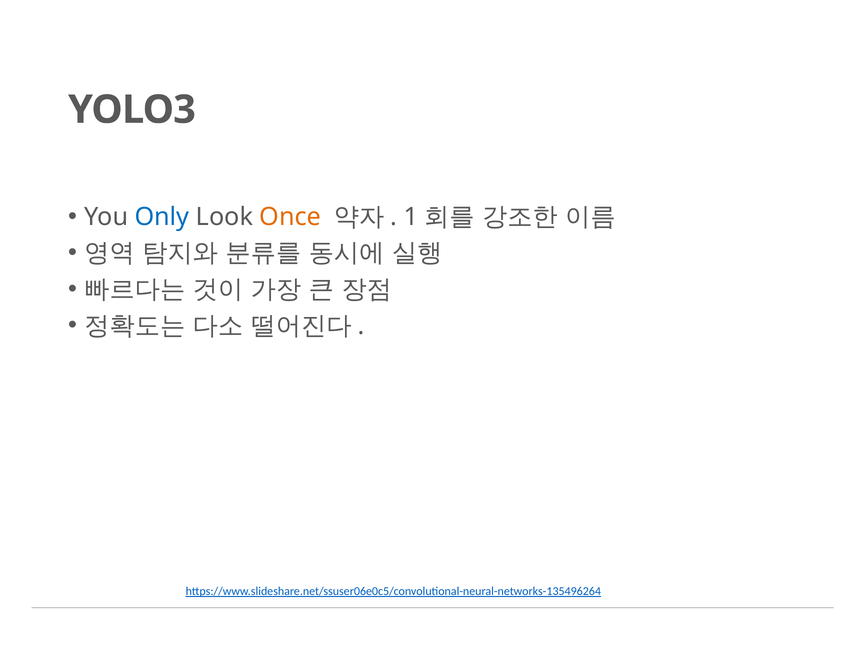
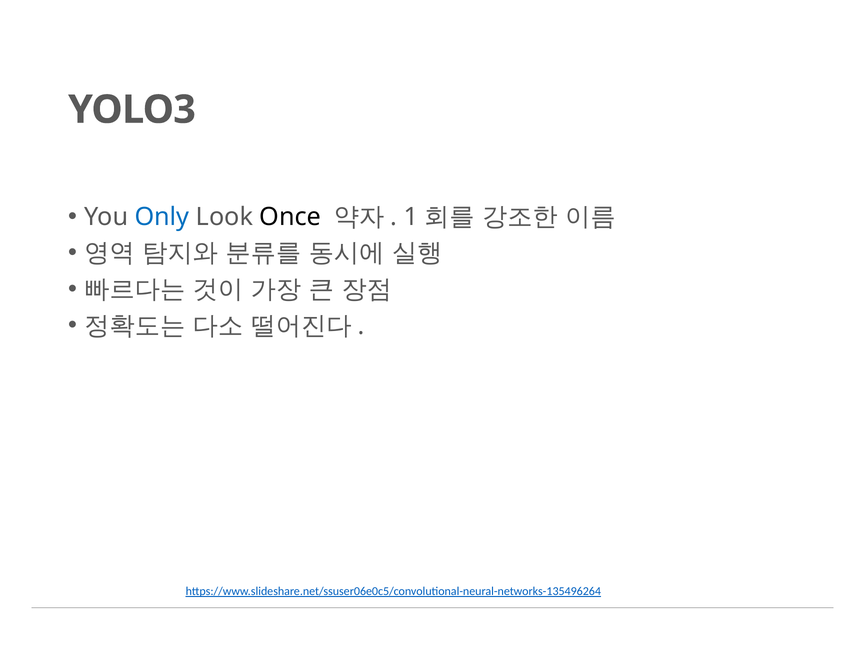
Once colour: orange -> black (290, 217)
